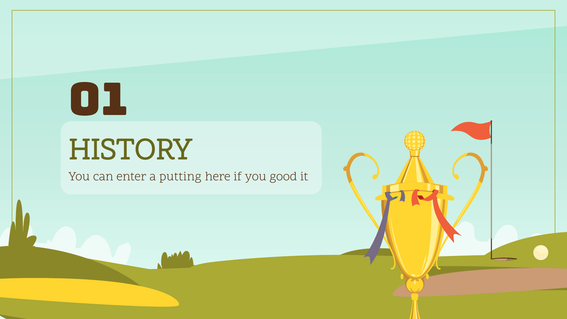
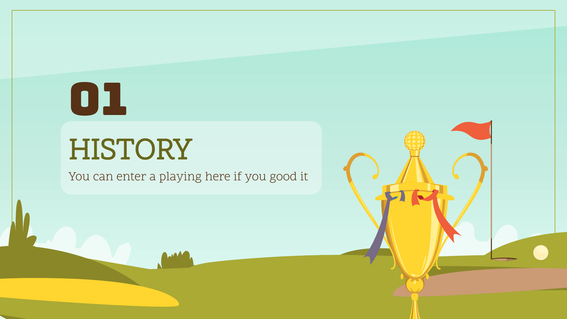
putting: putting -> playing (180, 176)
